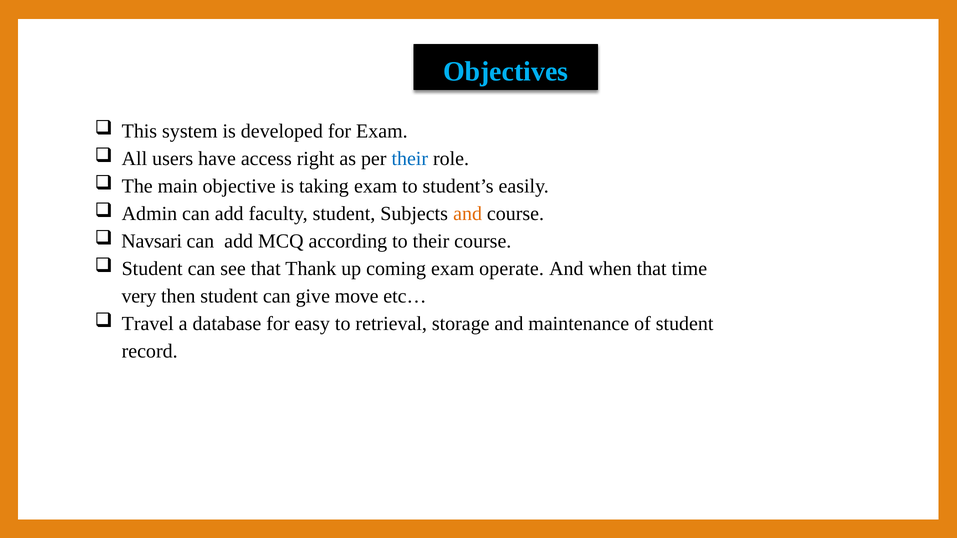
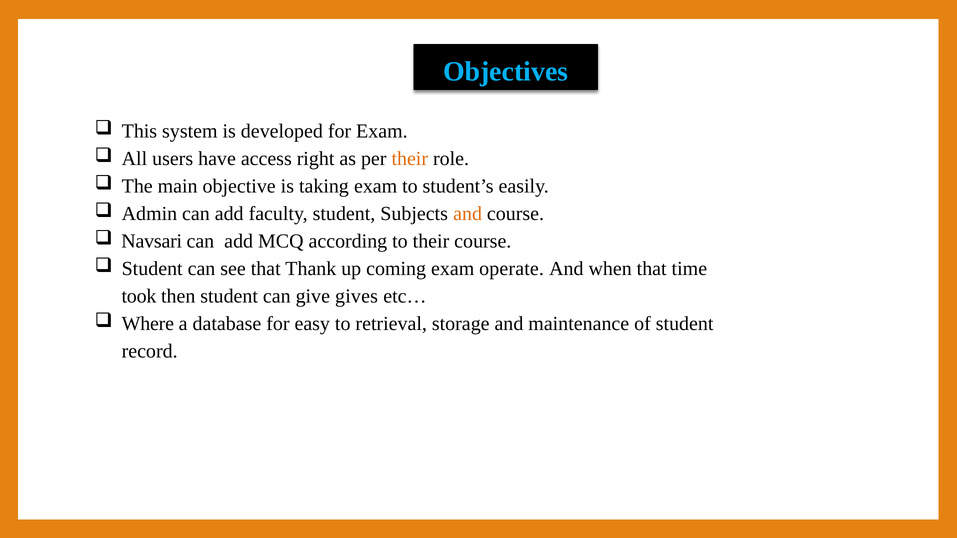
their colour: blue -> orange (410, 159)
very: very -> took (139, 297)
move: move -> gives (357, 297)
Travel: Travel -> Where (148, 324)
